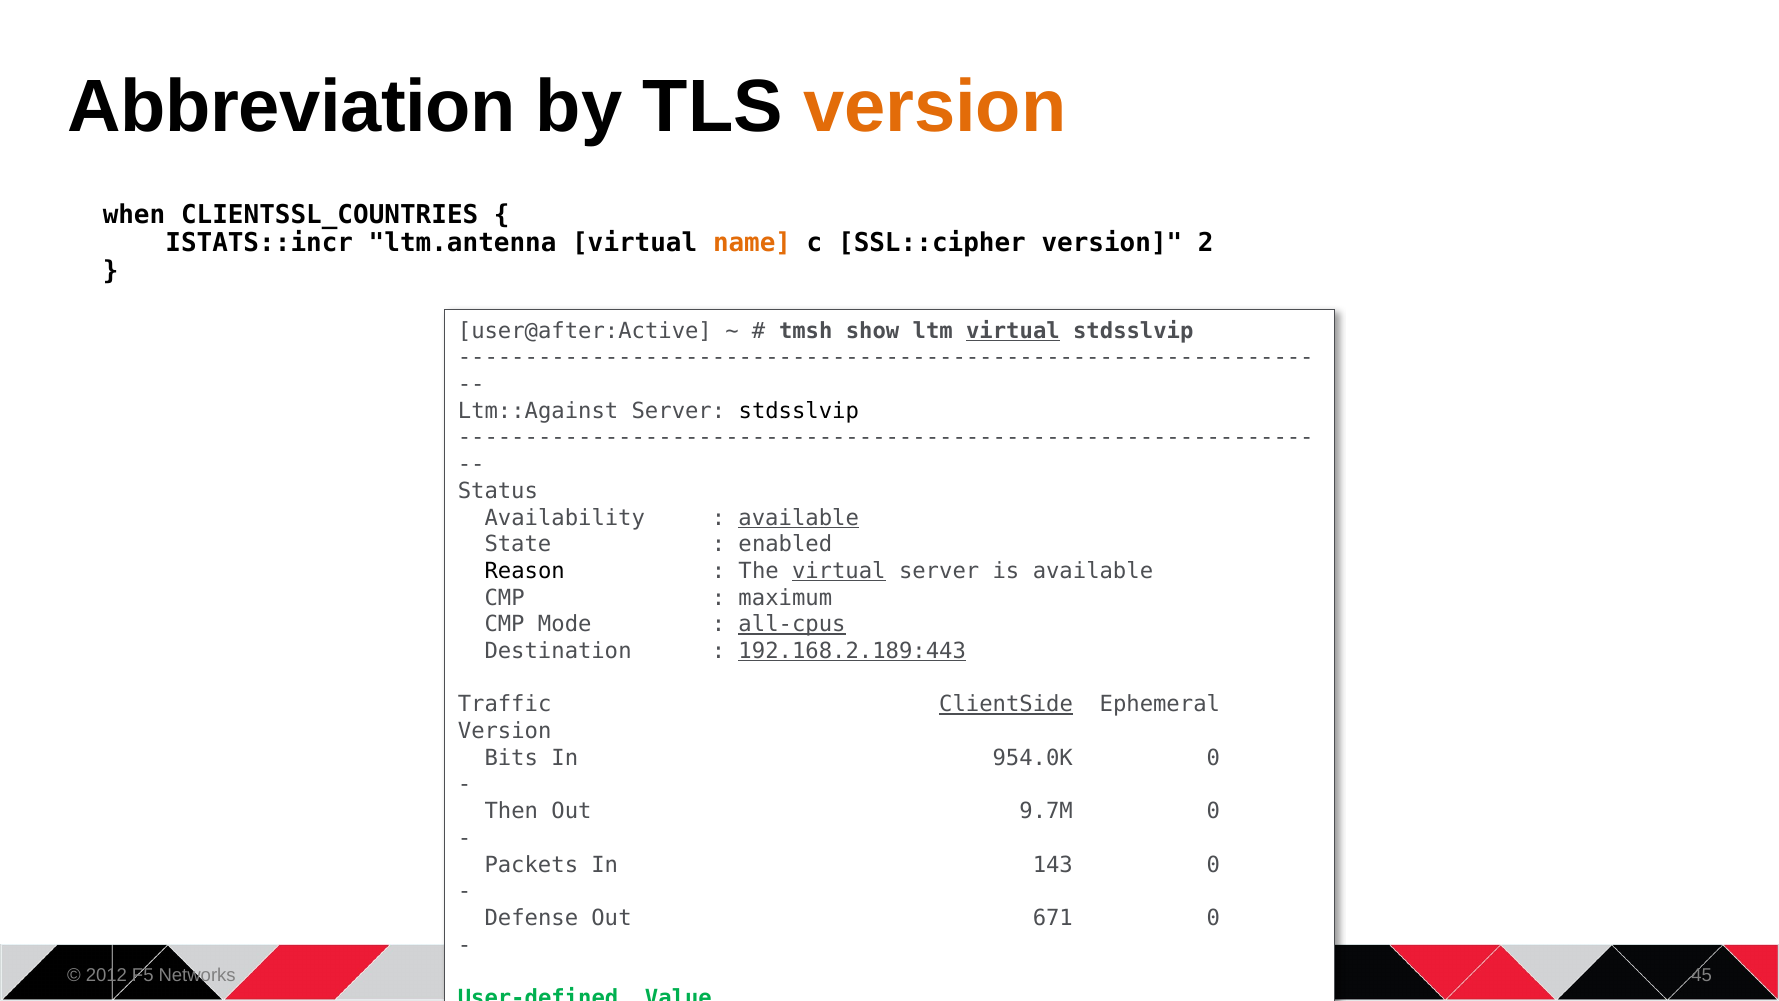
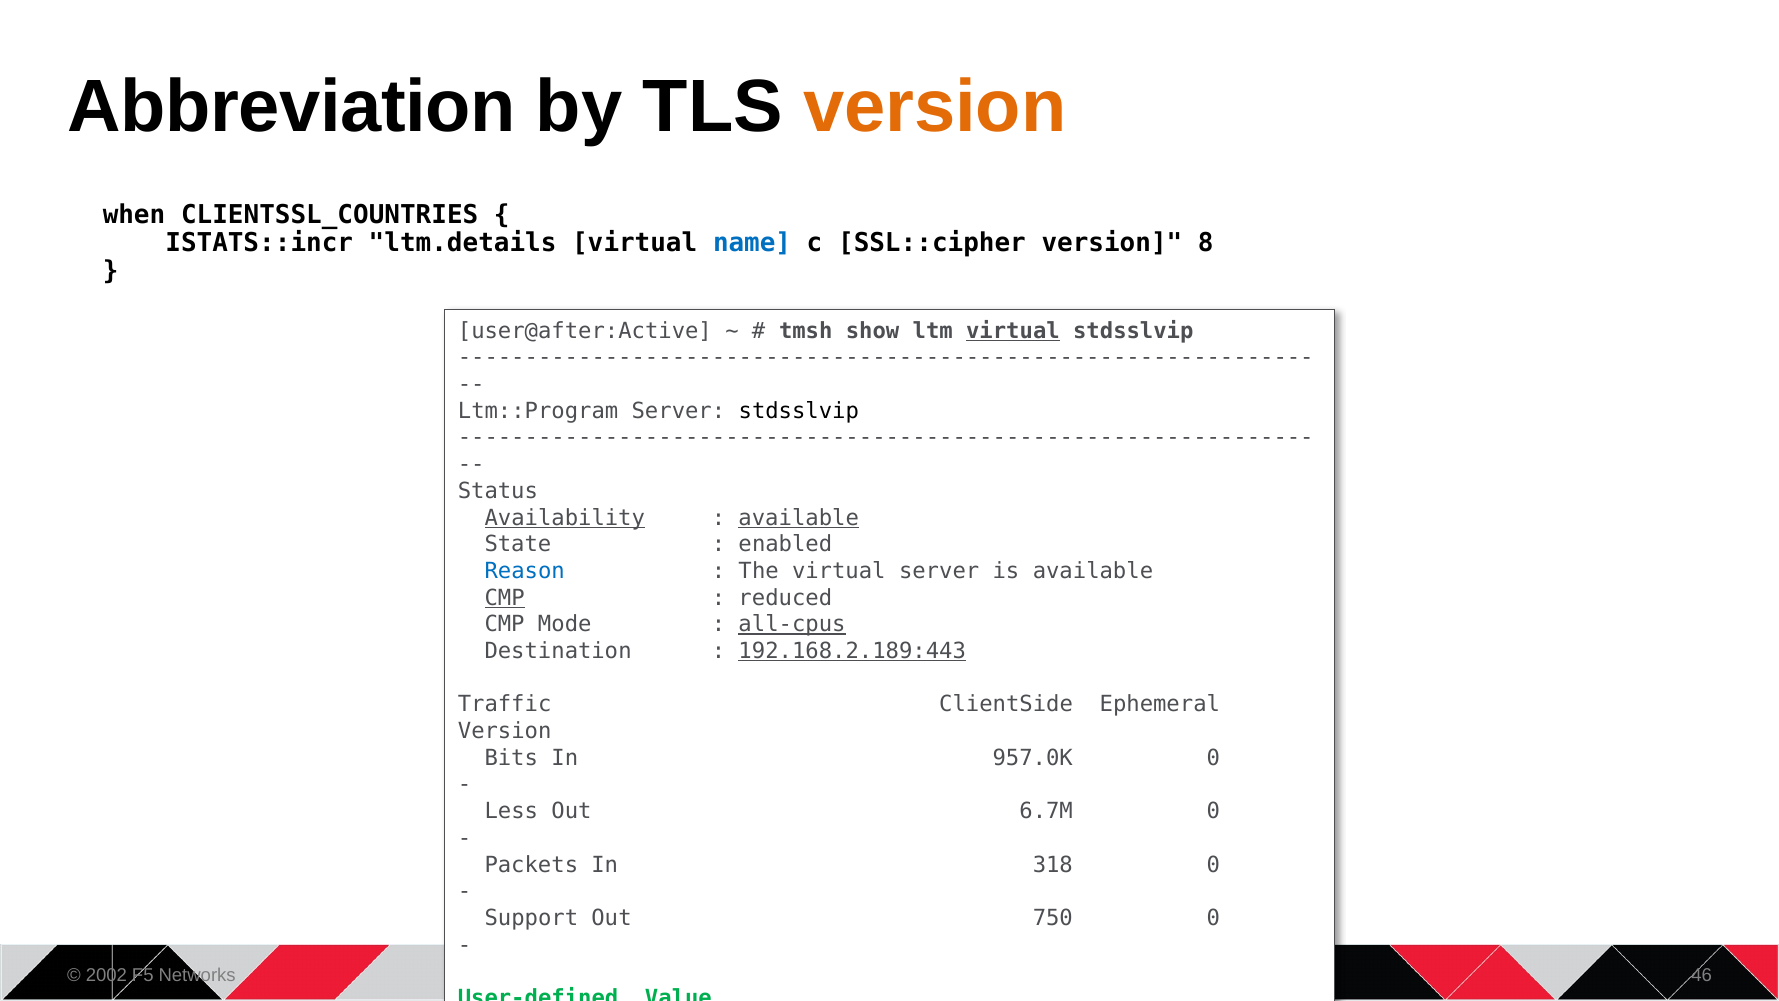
ltm.antenna: ltm.antenna -> ltm.details (463, 243)
name colour: orange -> blue (752, 243)
2: 2 -> 8 (1206, 243)
Ltm::Against: Ltm::Against -> Ltm::Program (538, 411)
Availability underline: none -> present (565, 518)
Reason colour: black -> blue (525, 571)
virtual underline: present -> none (839, 571)
CMP underline: none -> present (505, 598)
maximum: maximum -> reduced (785, 598)
ClientSide underline: present -> none (1006, 704)
954.0K: 954.0K -> 957.0K (1033, 758)
Then: Then -> Less (511, 811)
9.7M: 9.7M -> 6.7M (1046, 811)
143: 143 -> 318 (1053, 864)
Defense: Defense -> Support (531, 918)
671: 671 -> 750 (1053, 918)
2012: 2012 -> 2002 (106, 975)
45: 45 -> 46 (1702, 975)
